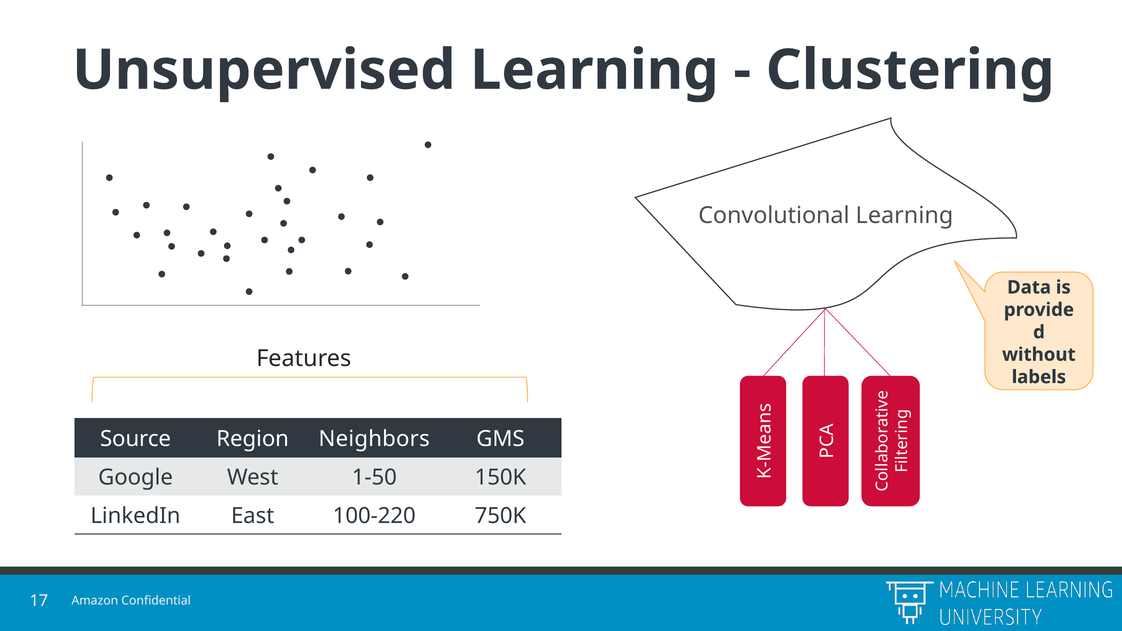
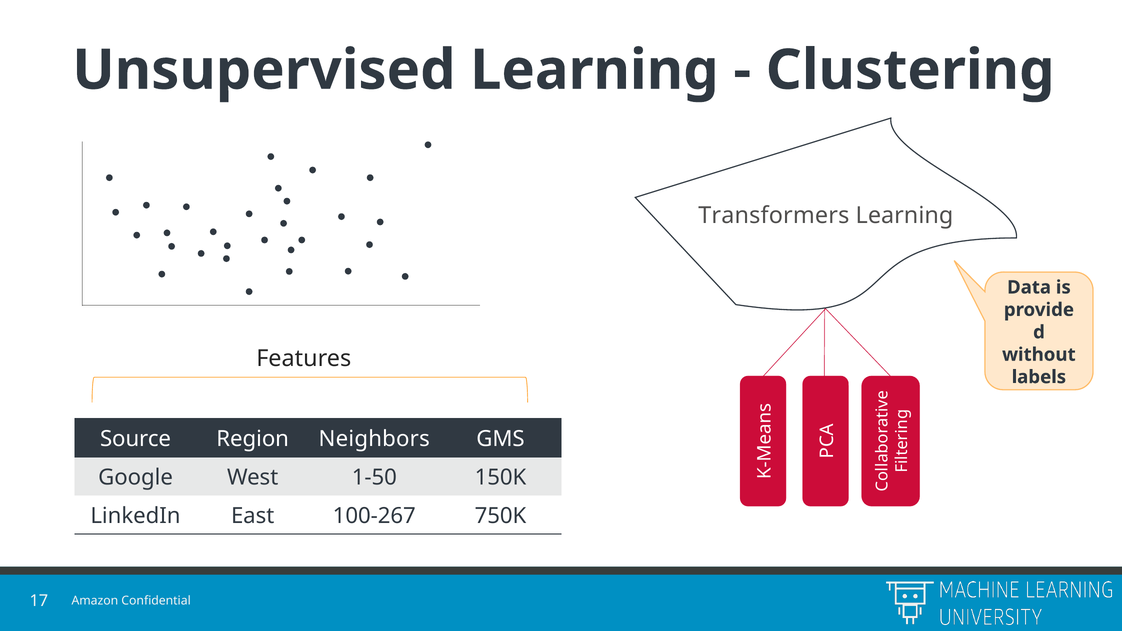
Convolutional: Convolutional -> Transformers (774, 216)
100-220: 100-220 -> 100-267 (374, 516)
